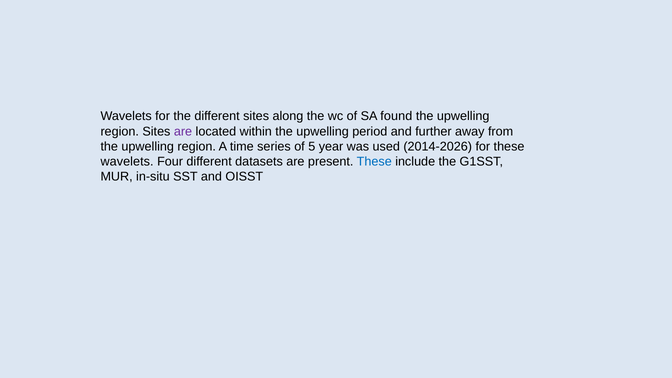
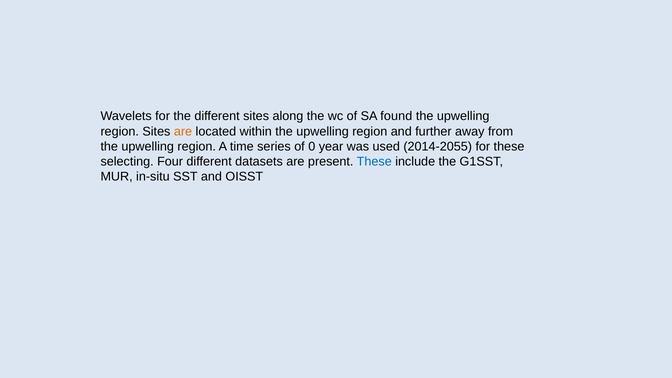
are colour: purple -> orange (183, 131)
within the upwelling period: period -> region (370, 131)
5: 5 -> 0 (312, 147)
2014-2026: 2014-2026 -> 2014-2055 (438, 147)
wavelets: wavelets -> selecting (127, 162)
